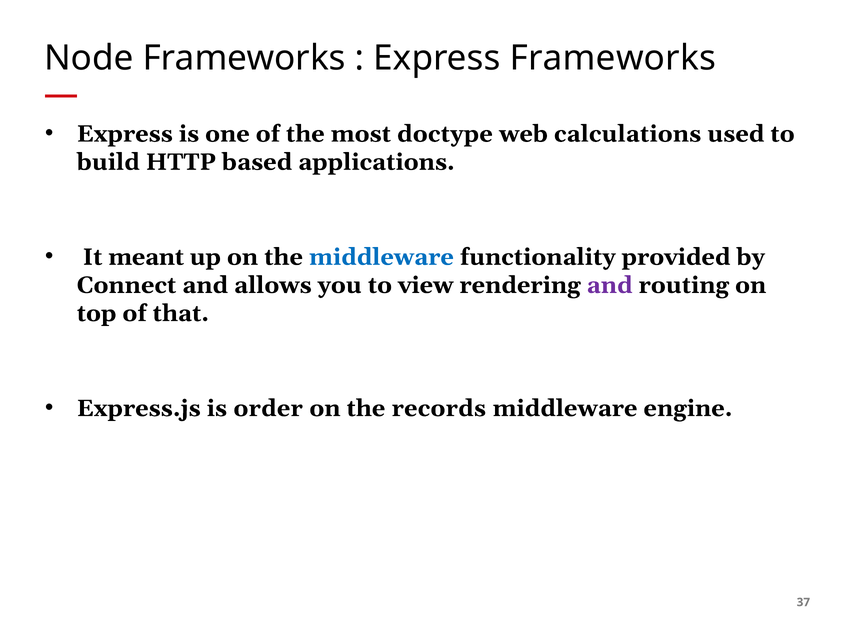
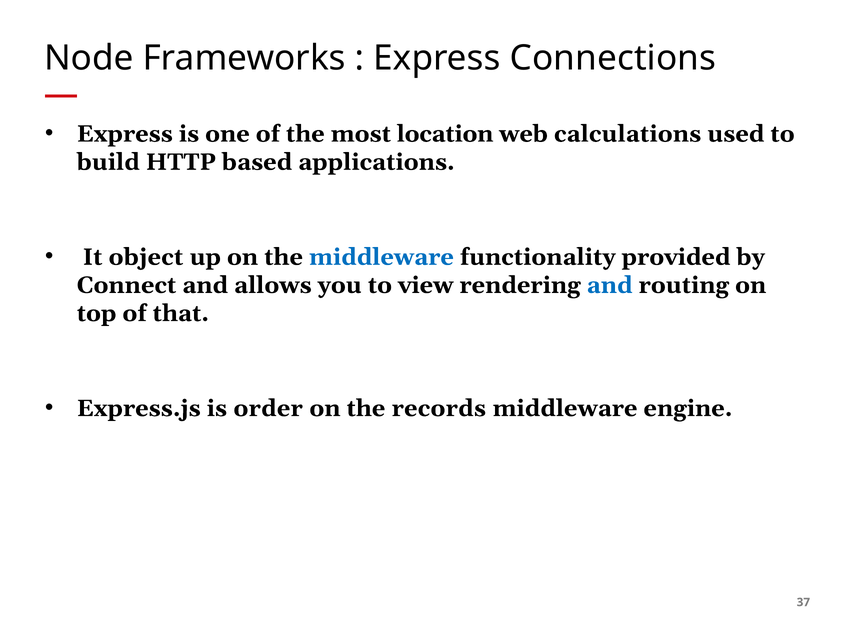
Express Frameworks: Frameworks -> Connections (613, 58)
doctype: doctype -> location (445, 134)
meant: meant -> object (146, 257)
and colour: purple -> blue (610, 286)
